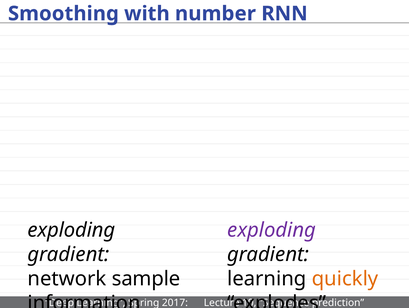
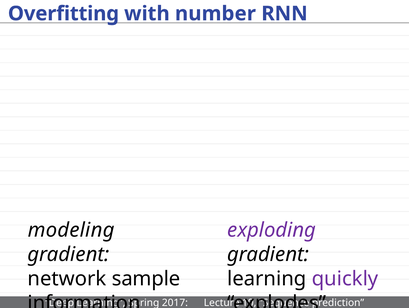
Smoothing: Smoothing -> Overfitting (63, 14)
exploding: exploding -> modeling (71, 230)
quickly colour: orange -> purple (345, 279)
